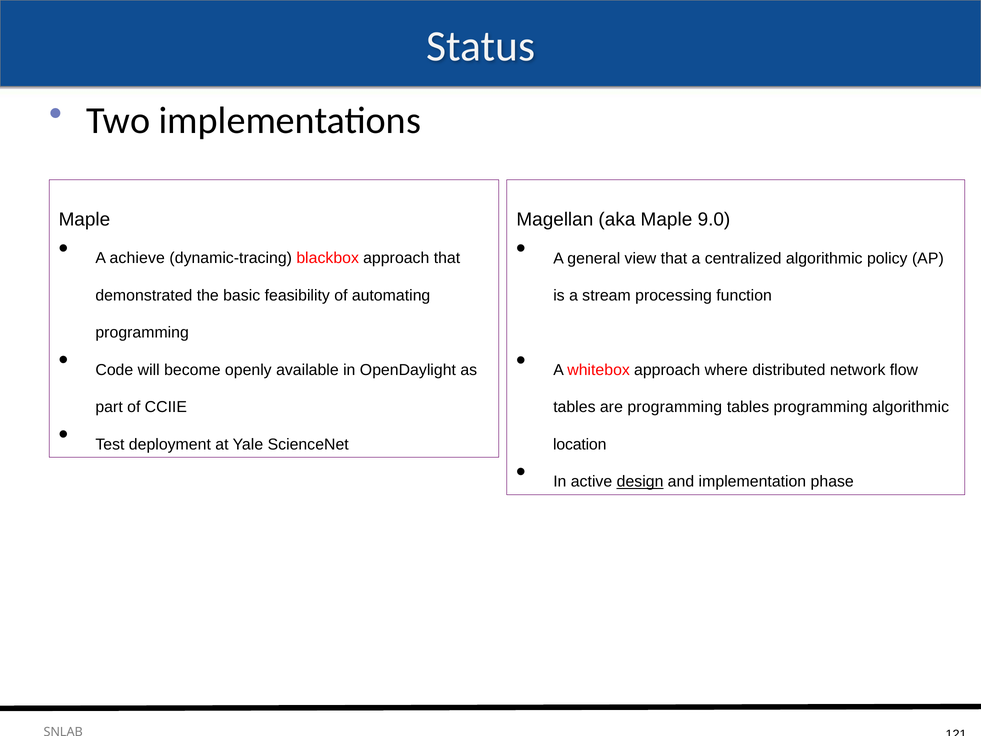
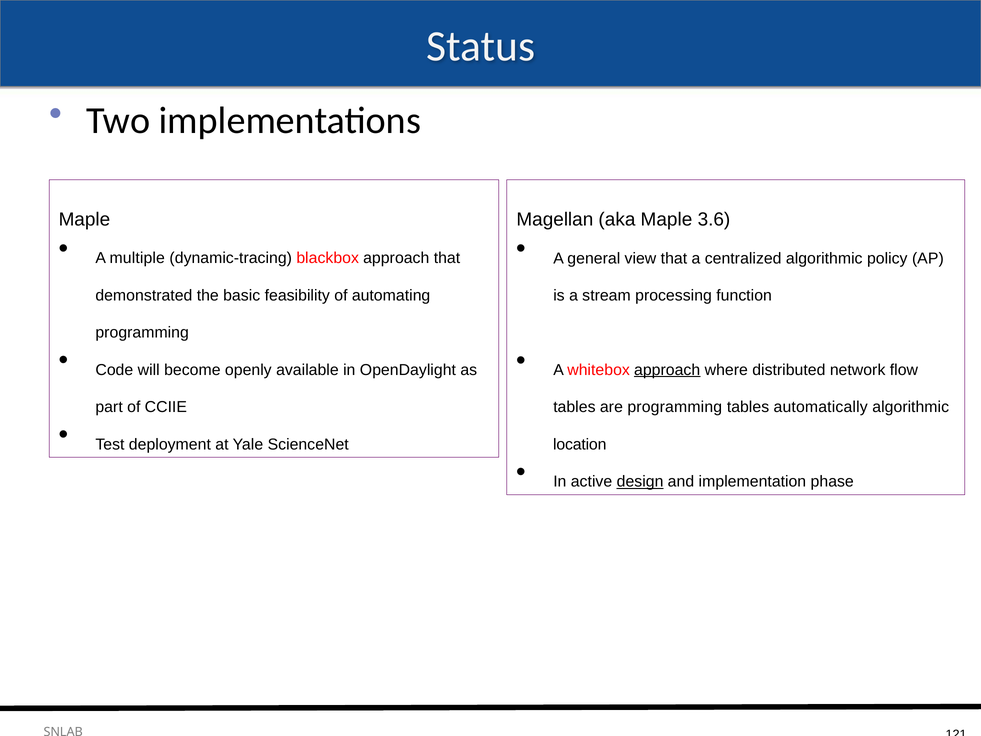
9.0: 9.0 -> 3.6 (714, 219)
achieve: achieve -> multiple (137, 258)
approach underline: none -> present (667, 370)
tables programming: programming -> automatically (821, 407)
